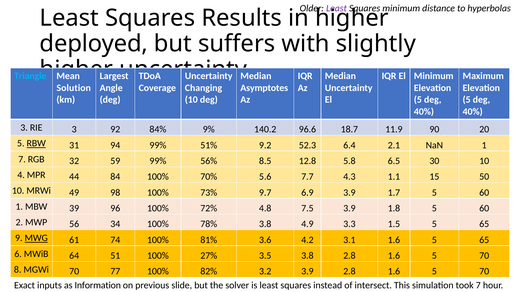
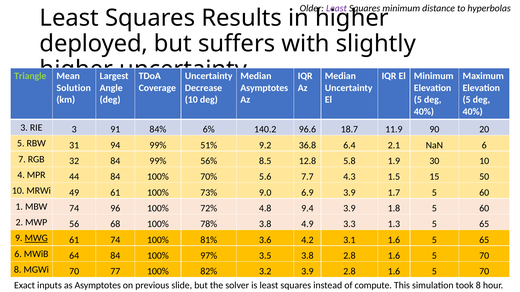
Triangle colour: light blue -> light green (30, 76)
Changing: Changing -> Decrease (204, 88)
92: 92 -> 91 (115, 130)
9%: 9% -> 6% (209, 130)
RBW underline: present -> none (36, 144)
52.3: 52.3 -> 36.8 (307, 145)
NaN 1: 1 -> 6 (484, 145)
32 59: 59 -> 84 (115, 161)
6.5: 6.5 -> 1.9 (394, 161)
1.1: 1.1 -> 1.5 (394, 177)
49 98: 98 -> 61 (115, 193)
9.7: 9.7 -> 9.0 (265, 193)
MBW 39: 39 -> 74 (74, 209)
7.5: 7.5 -> 9.4 (307, 209)
34: 34 -> 68 (115, 224)
1.5: 1.5 -> 1.3 (394, 224)
64 51: 51 -> 84 (115, 256)
27%: 27% -> 97% (209, 256)
as Information: Information -> Asymptotes (98, 286)
intersect: intersect -> compute (373, 286)
took 7: 7 -> 8 (478, 286)
